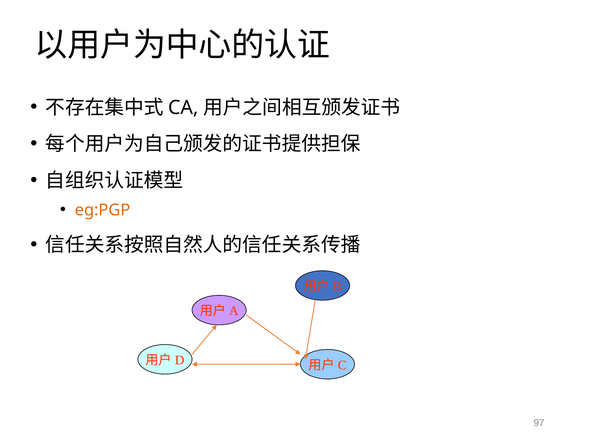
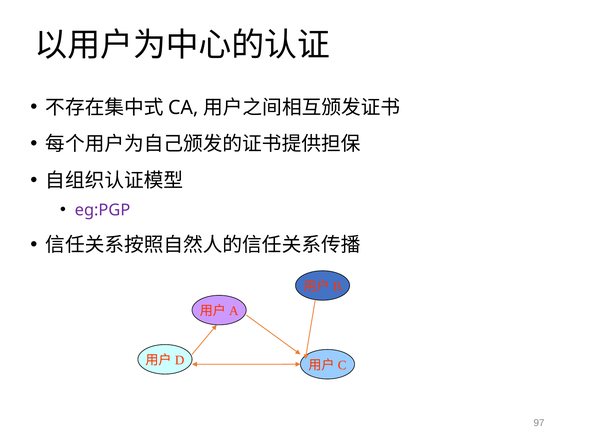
eg:PGP colour: orange -> purple (103, 210)
